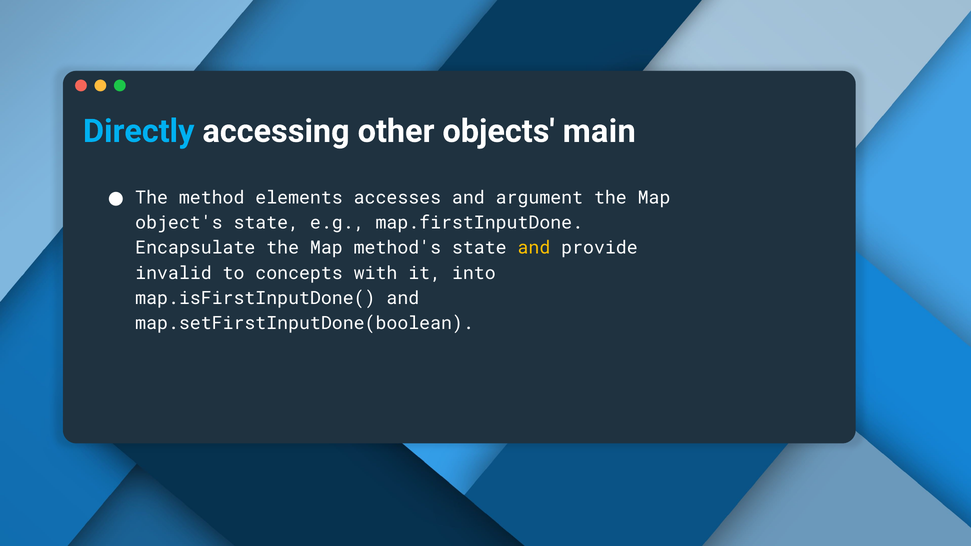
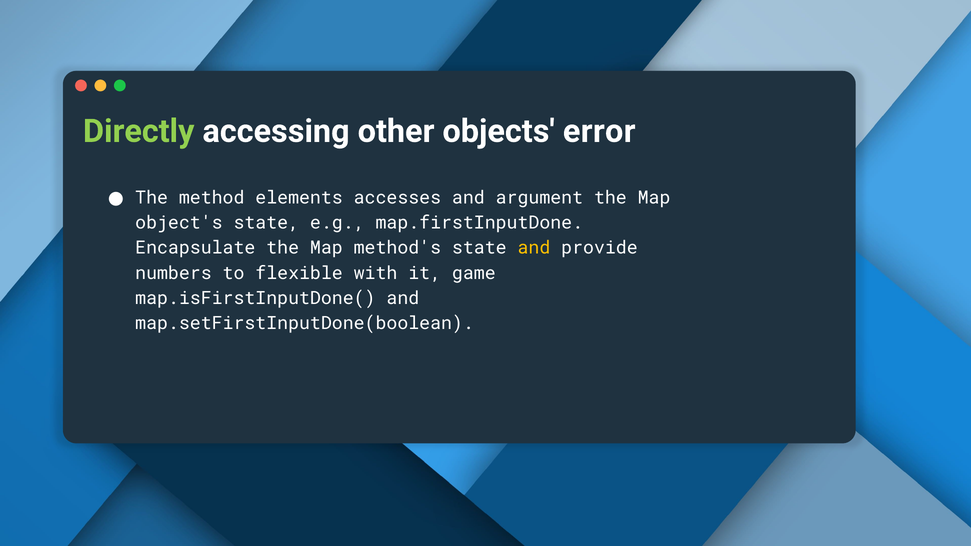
Directly colour: light blue -> light green (139, 131)
main: main -> error (599, 131)
invalid: invalid -> numbers (173, 273)
concepts: concepts -> flexible (299, 273)
into: into -> game (474, 273)
